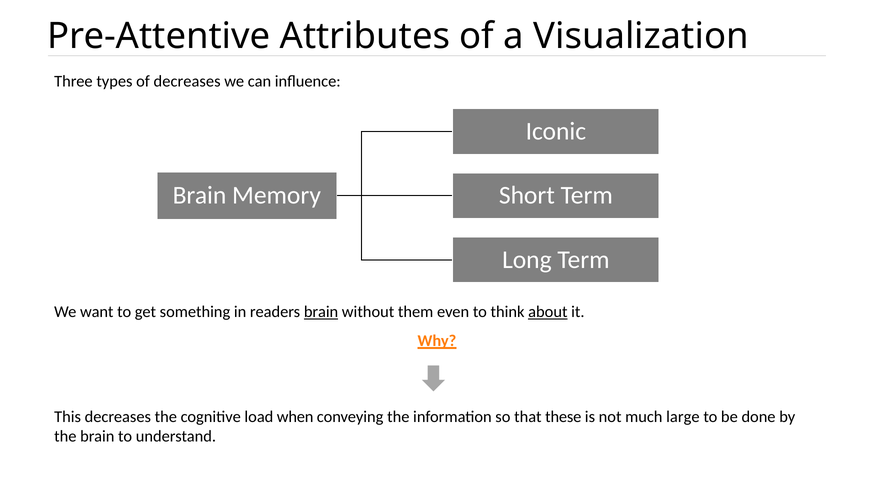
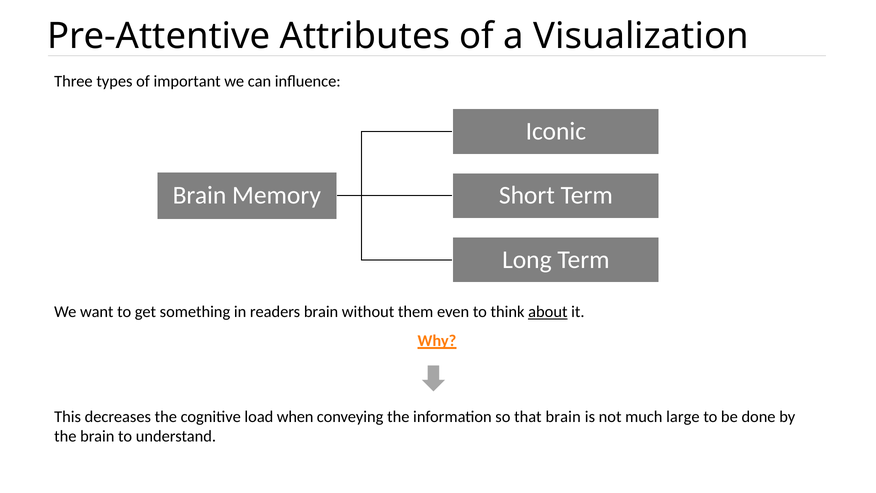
of decreases: decreases -> important (187, 81)
brain underline: present -> none (321, 312)
that these: these -> brain (563, 417)
